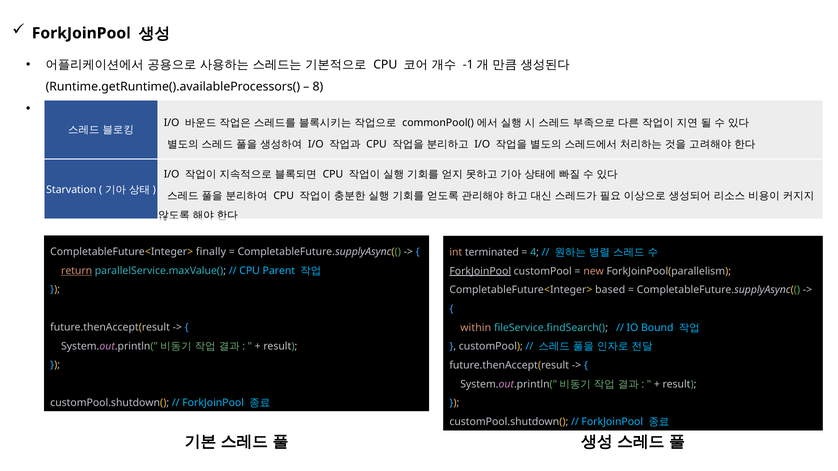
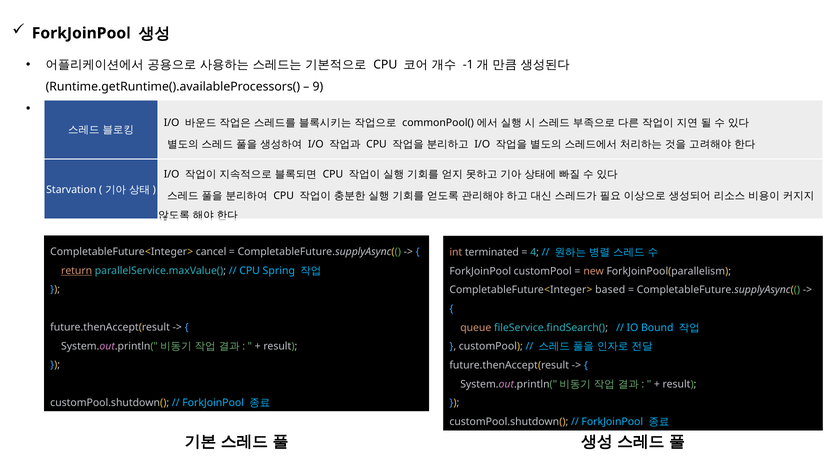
8: 8 -> 9 (318, 87)
finally: finally -> cancel (211, 252)
Parent: Parent -> Spring (279, 271)
ForkJoinPool underline: present -> none (480, 271)
within: within -> queue (476, 328)
